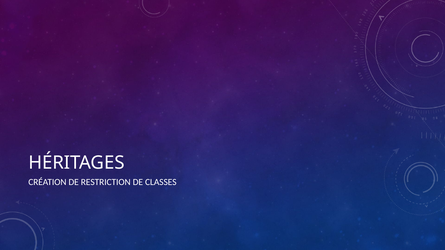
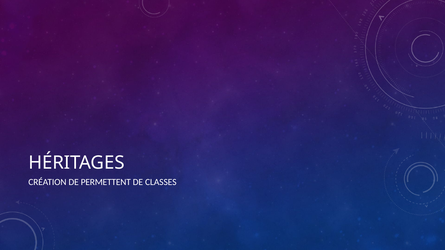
RESTRICTION: RESTRICTION -> PERMETTENT (106, 182)
